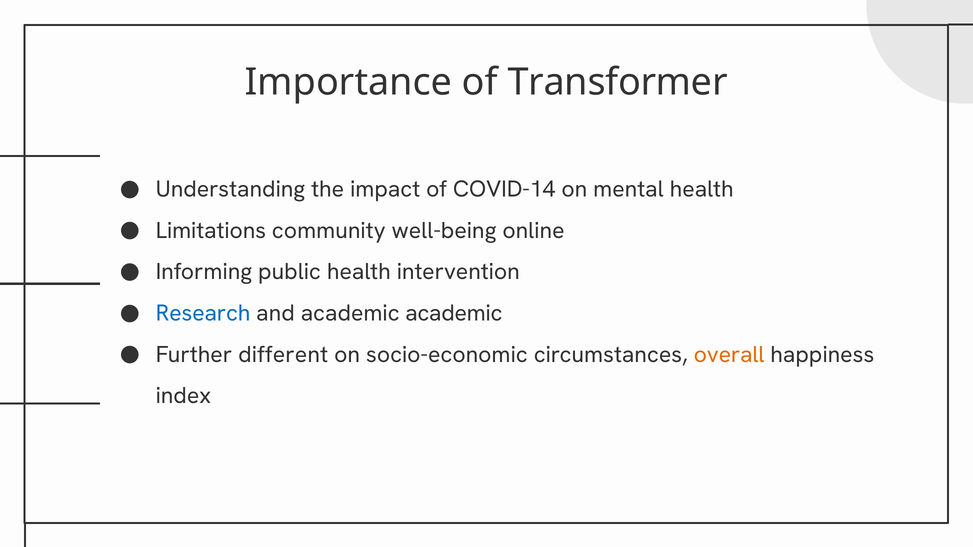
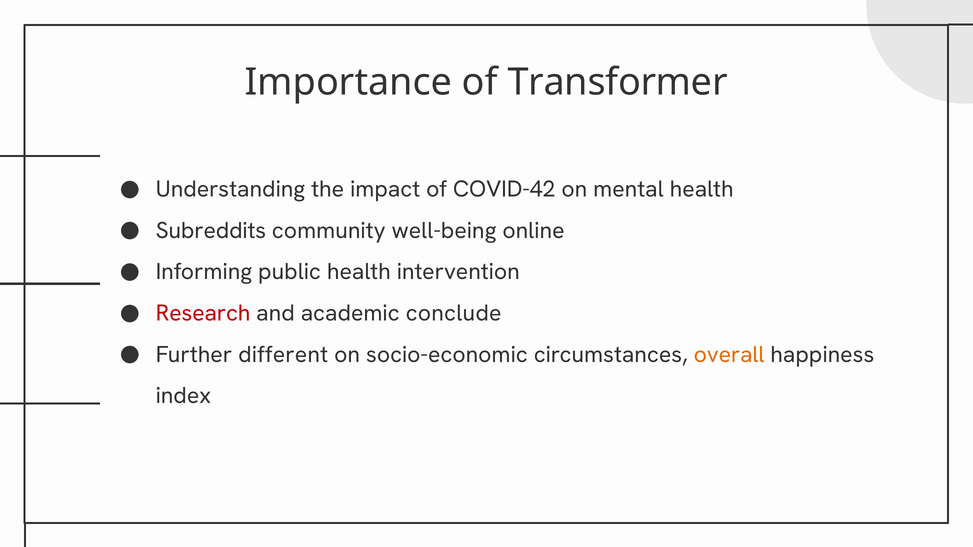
COVID-14: COVID-14 -> COVID-42 (504, 189)
Limitations: Limitations -> Subreddits (211, 231)
Research colour: blue -> red (203, 313)
academic academic: academic -> conclude (454, 313)
